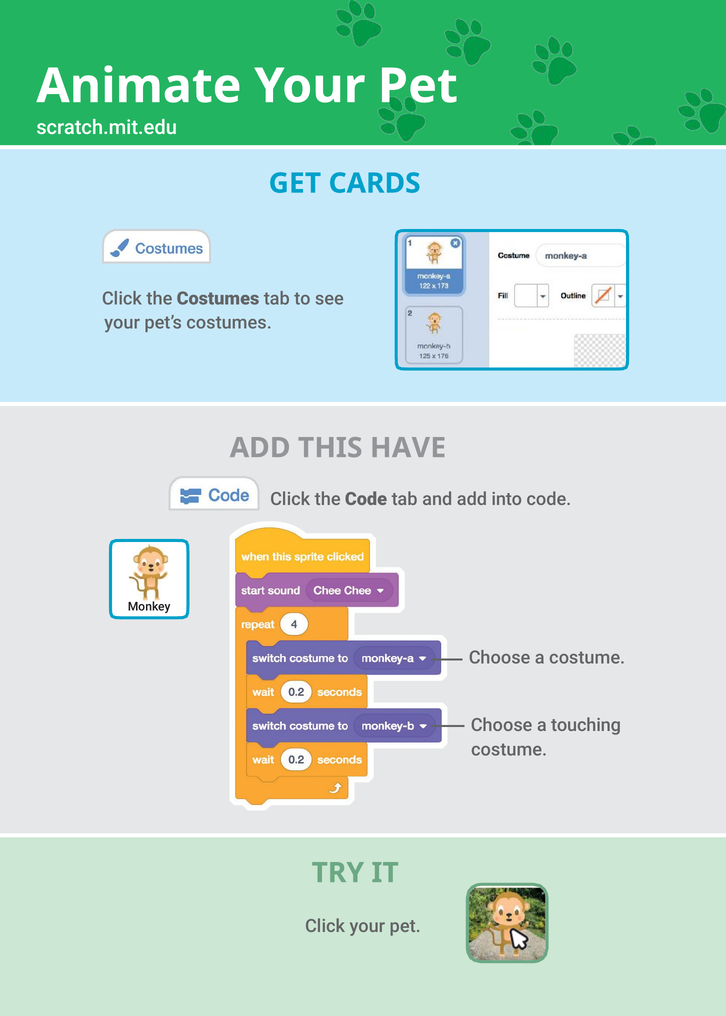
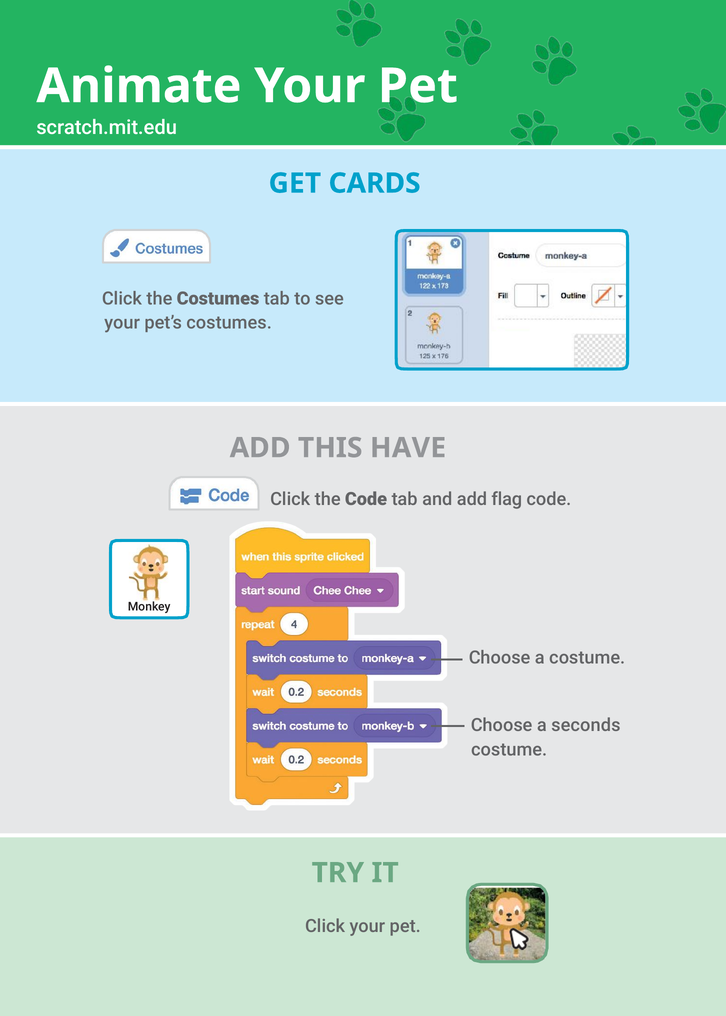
into: into -> flag (507, 499)
touching: touching -> seconds (586, 726)
